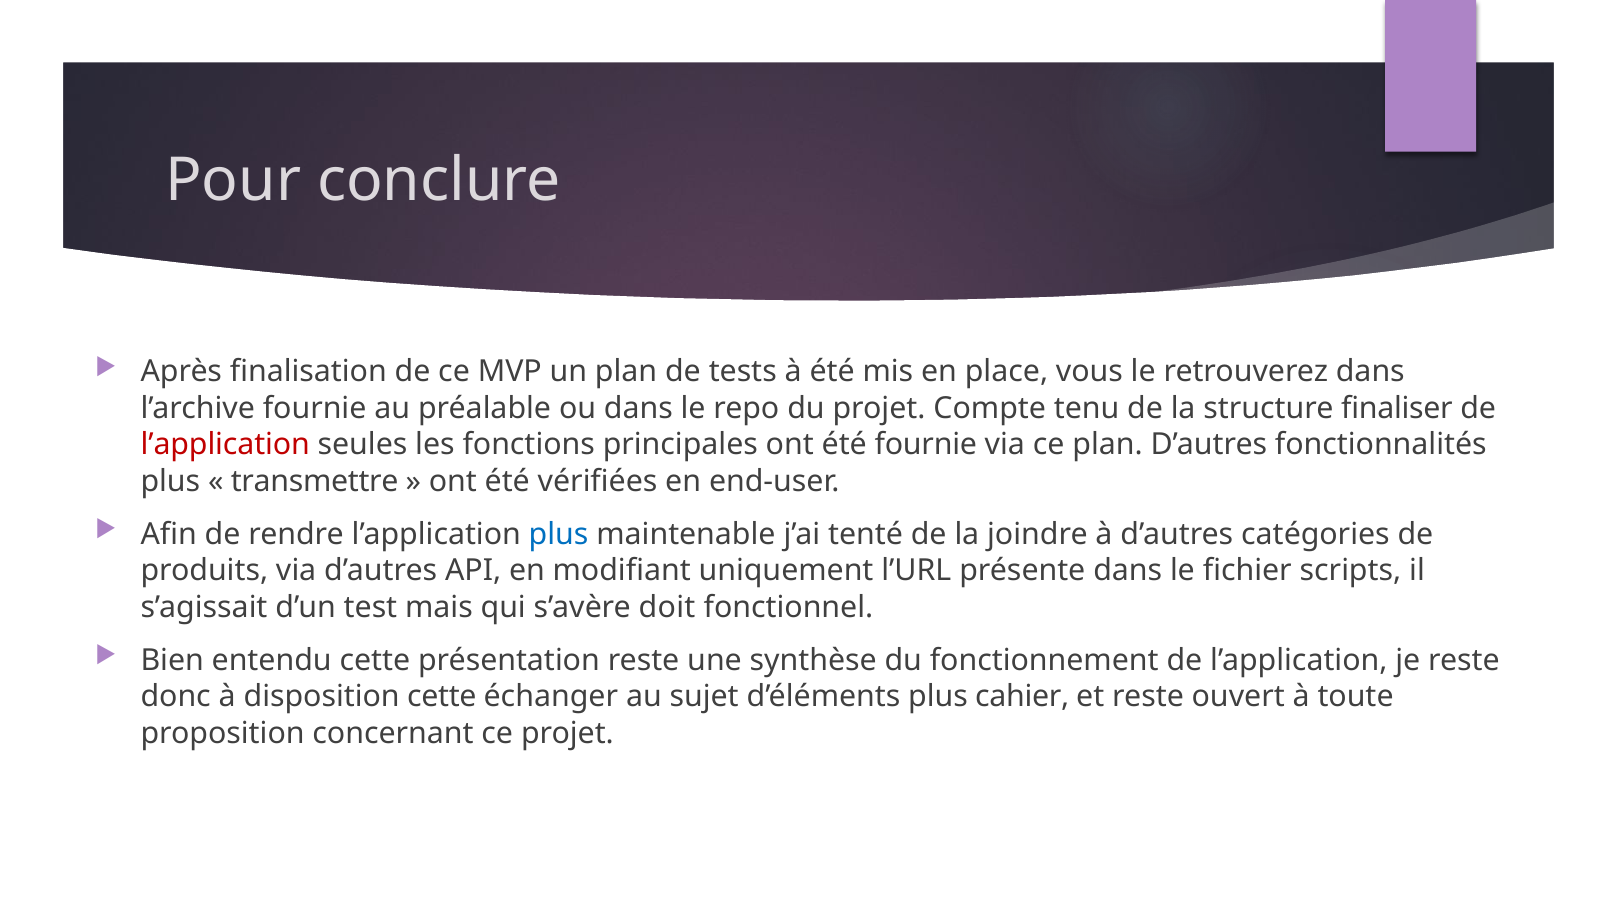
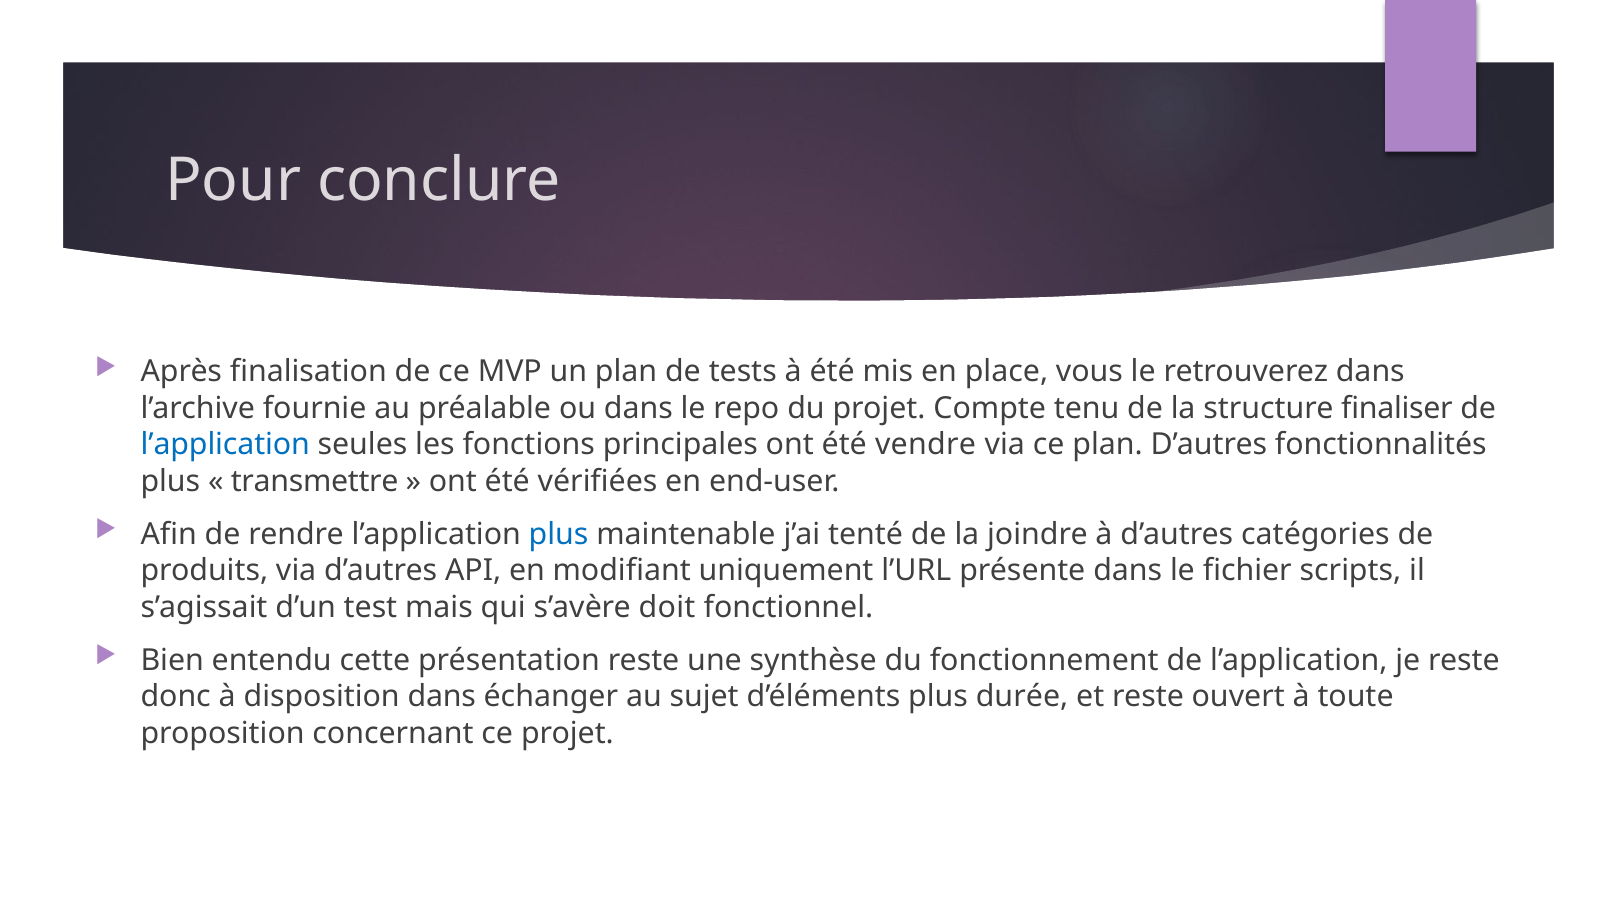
l’application colour: red -> blue (225, 445)
été fournie: fournie -> vendre (926, 445)
disposition cette: cette -> dans (442, 697)
cahier: cahier -> durée (1022, 697)
